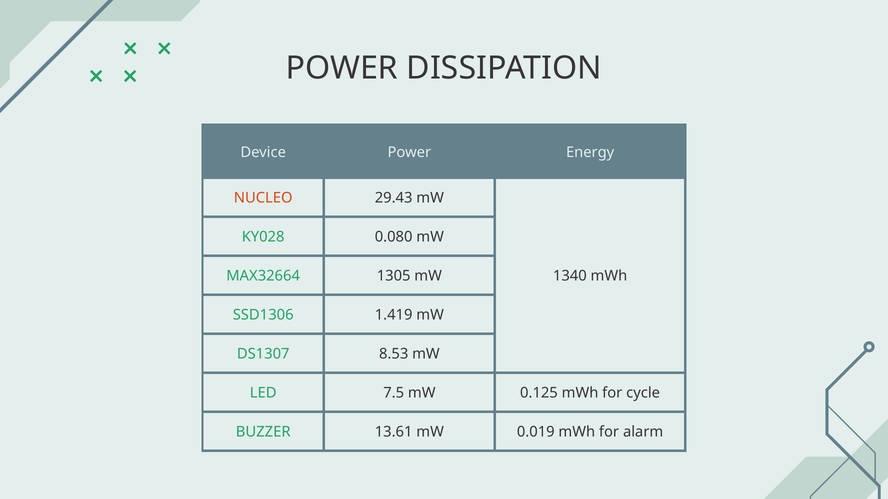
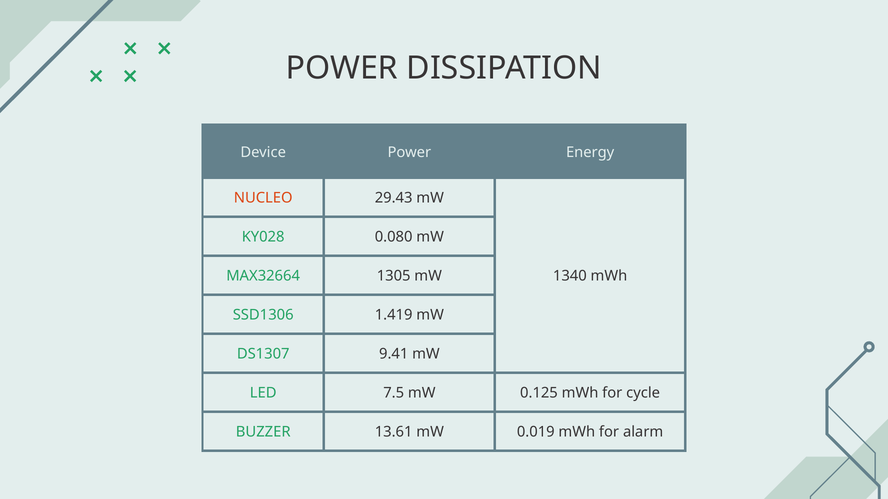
8.53: 8.53 -> 9.41 (394, 354)
